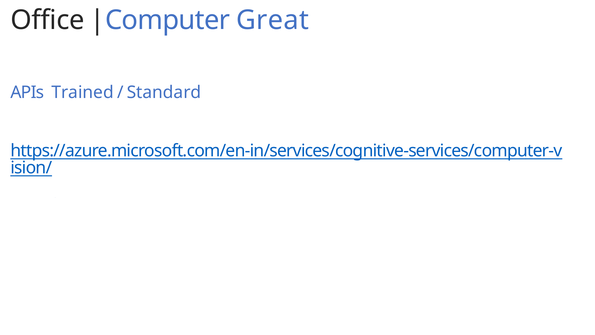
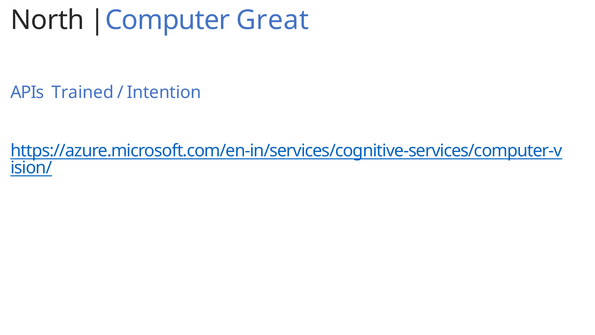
Office: Office -> North (47, 20)
Standard: Standard -> Intention (164, 92)
